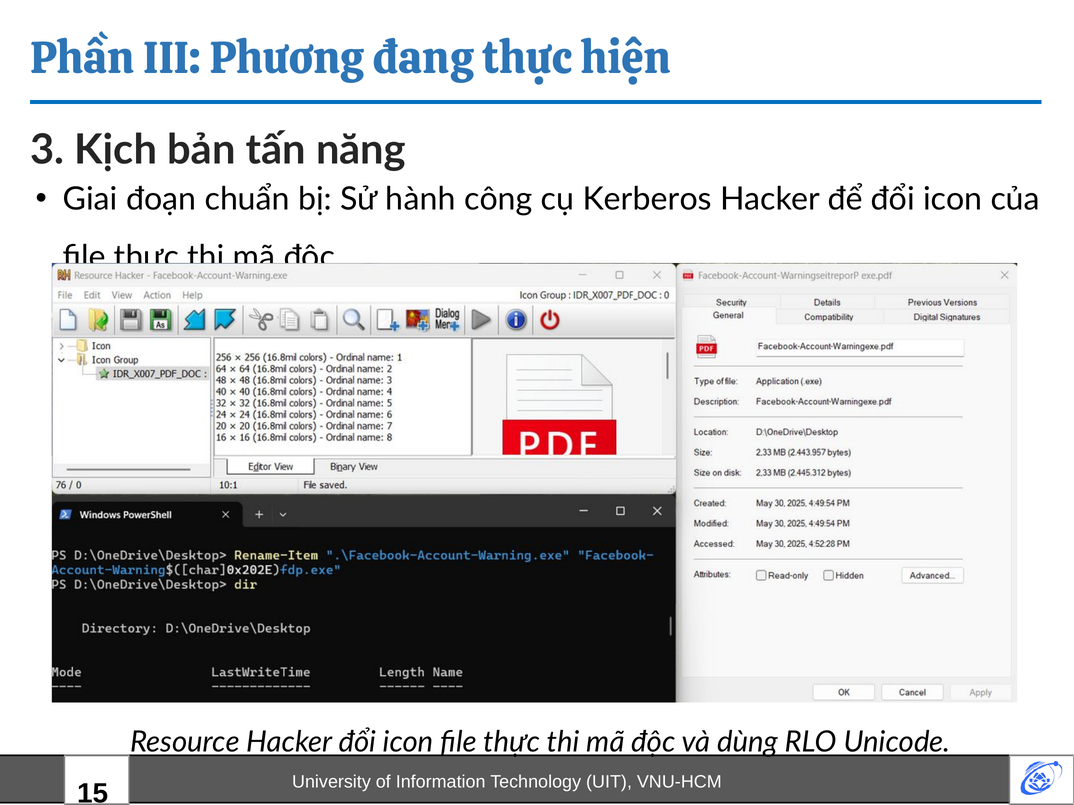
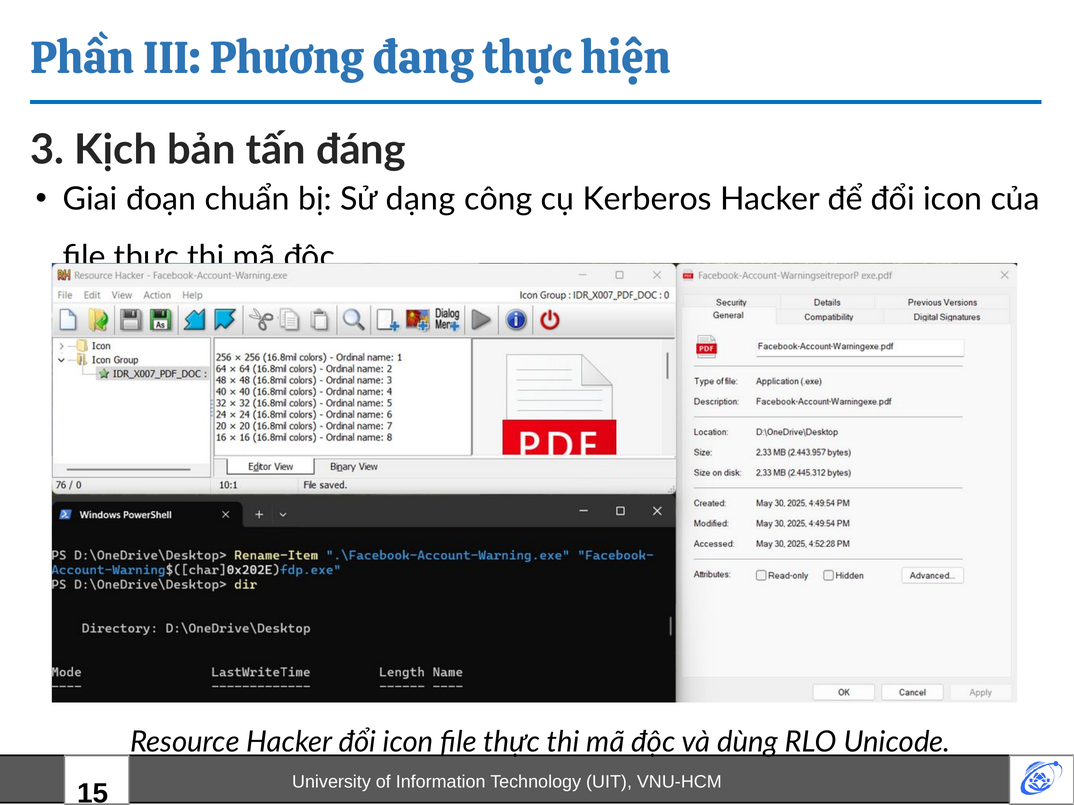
năng: năng -> đáng (361, 150)
hành: hành -> dạng (421, 199)
